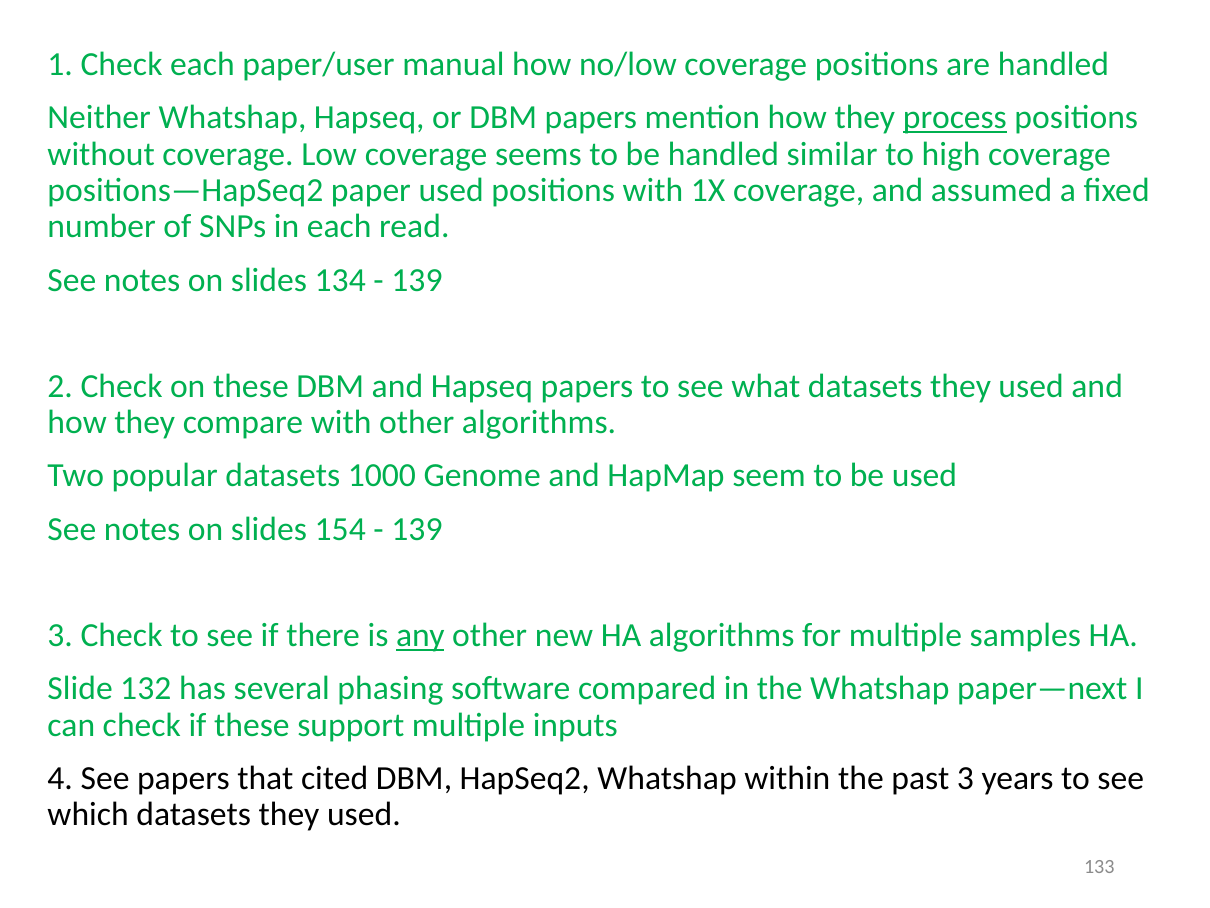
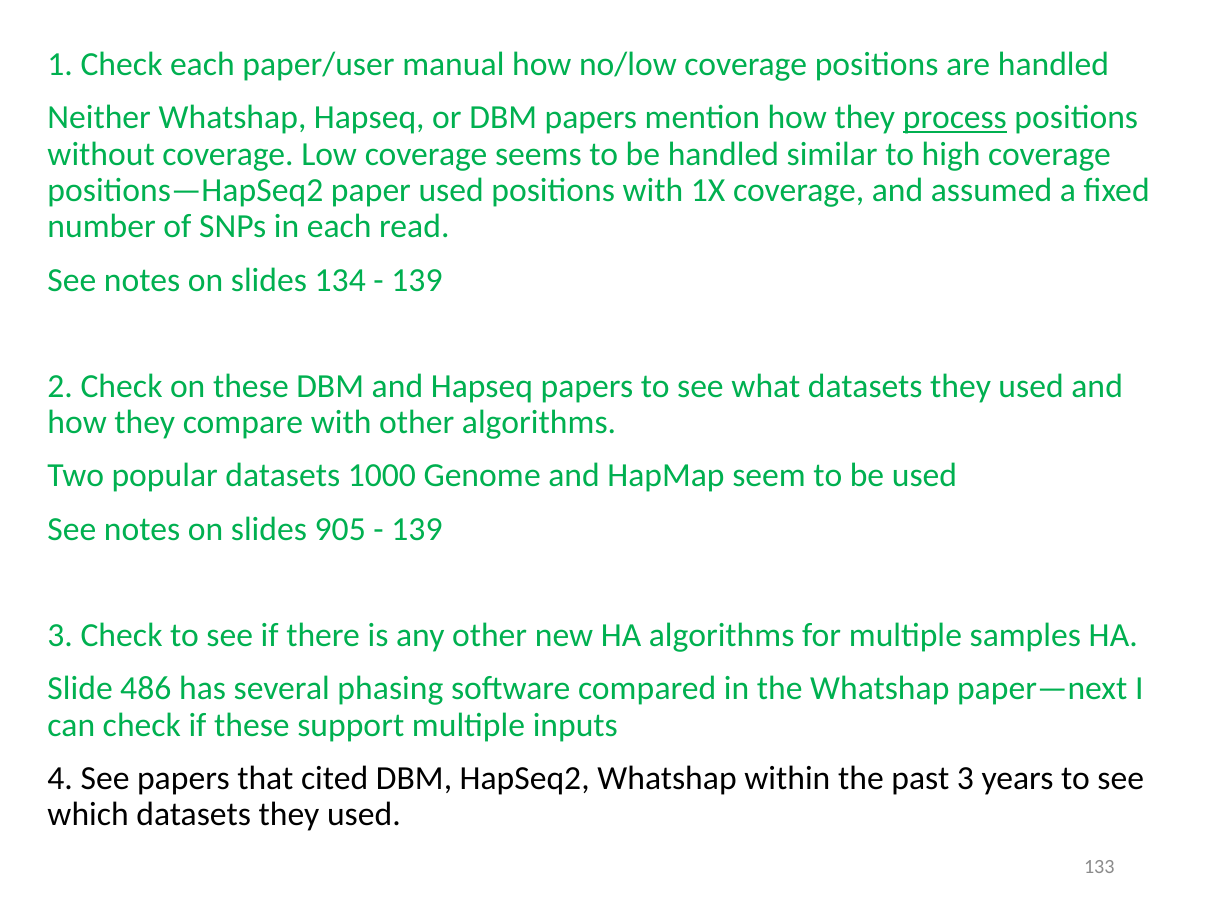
154: 154 -> 905 (340, 529)
any underline: present -> none (420, 635)
132: 132 -> 486 (146, 688)
